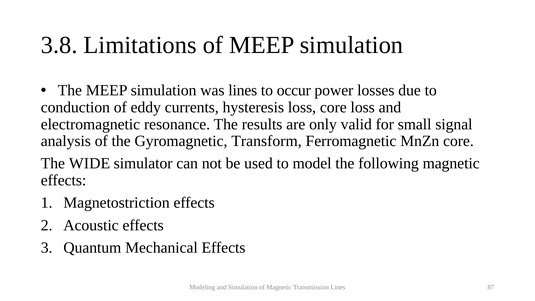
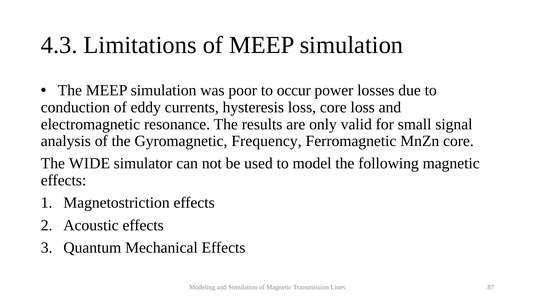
3.8: 3.8 -> 4.3 (59, 45)
was lines: lines -> poor (243, 90)
Transform: Transform -> Frequency (267, 141)
